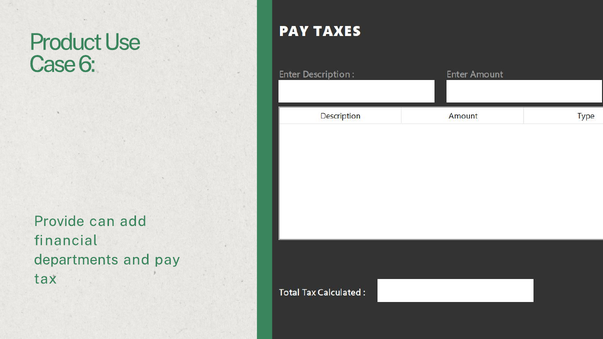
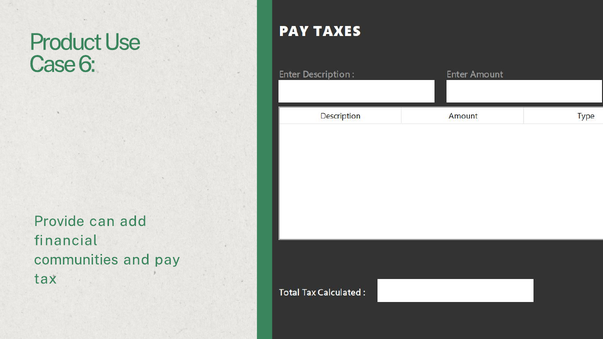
departments: departments -> communities (76, 260)
